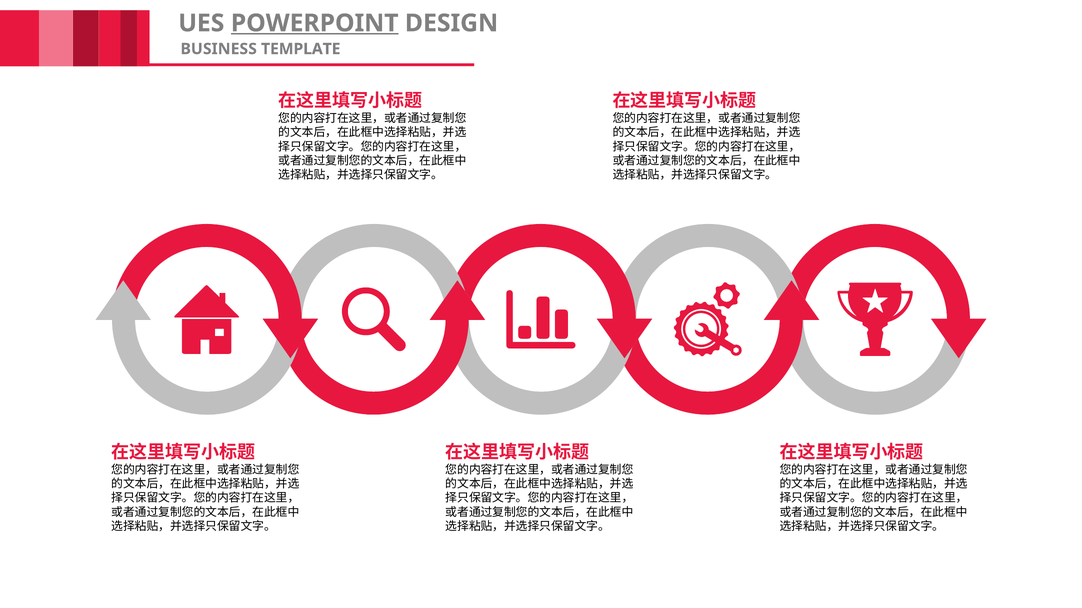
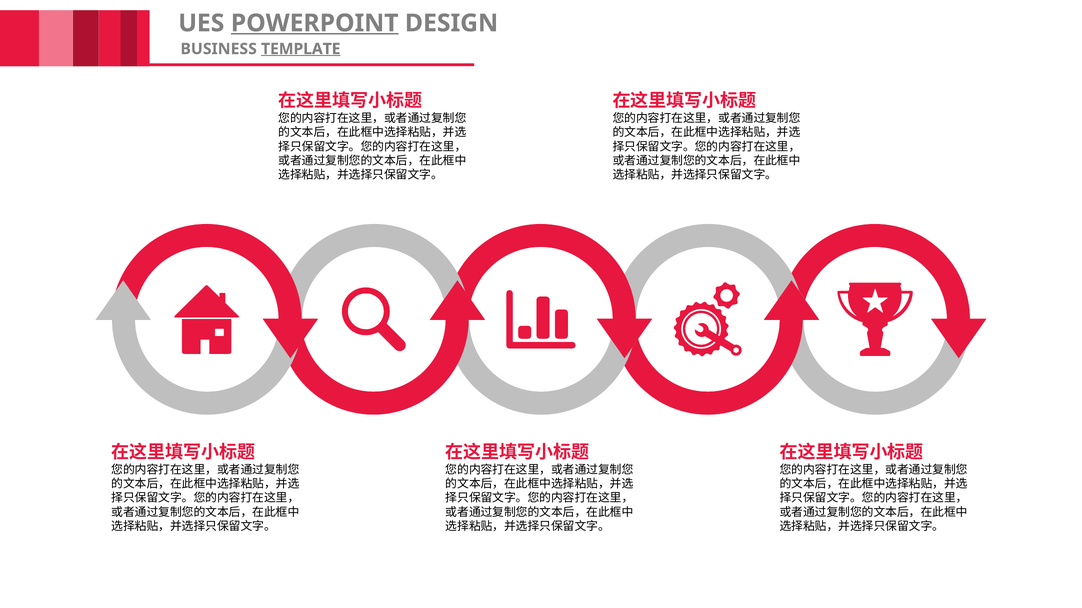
TEMPLATE underline: none -> present (301, 49)
